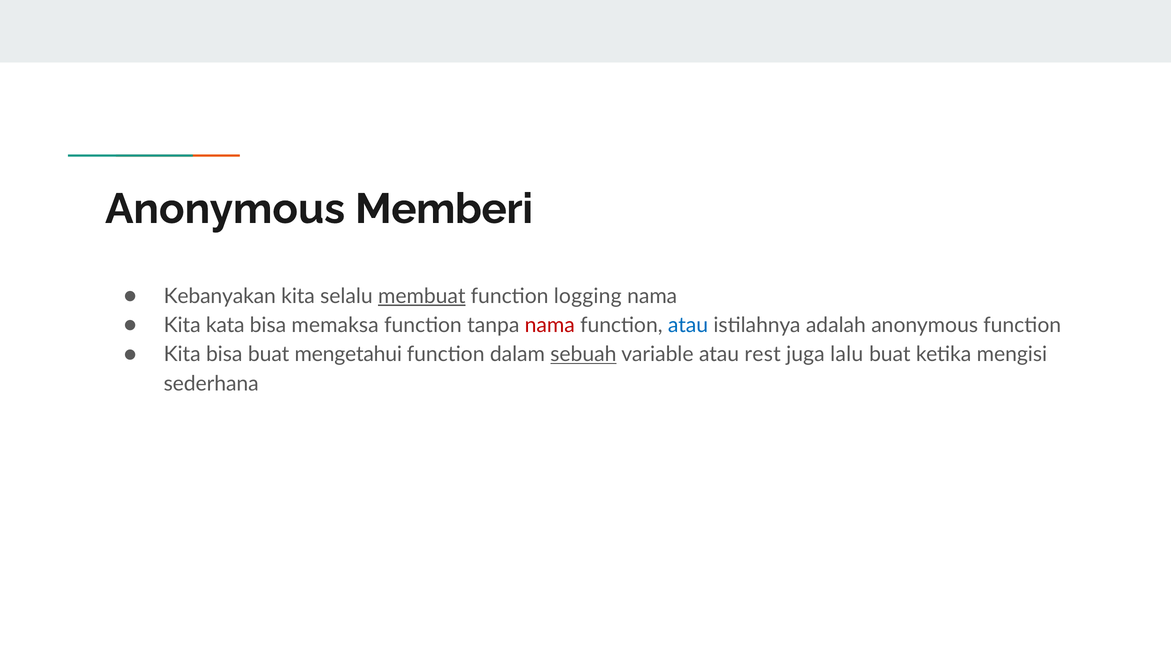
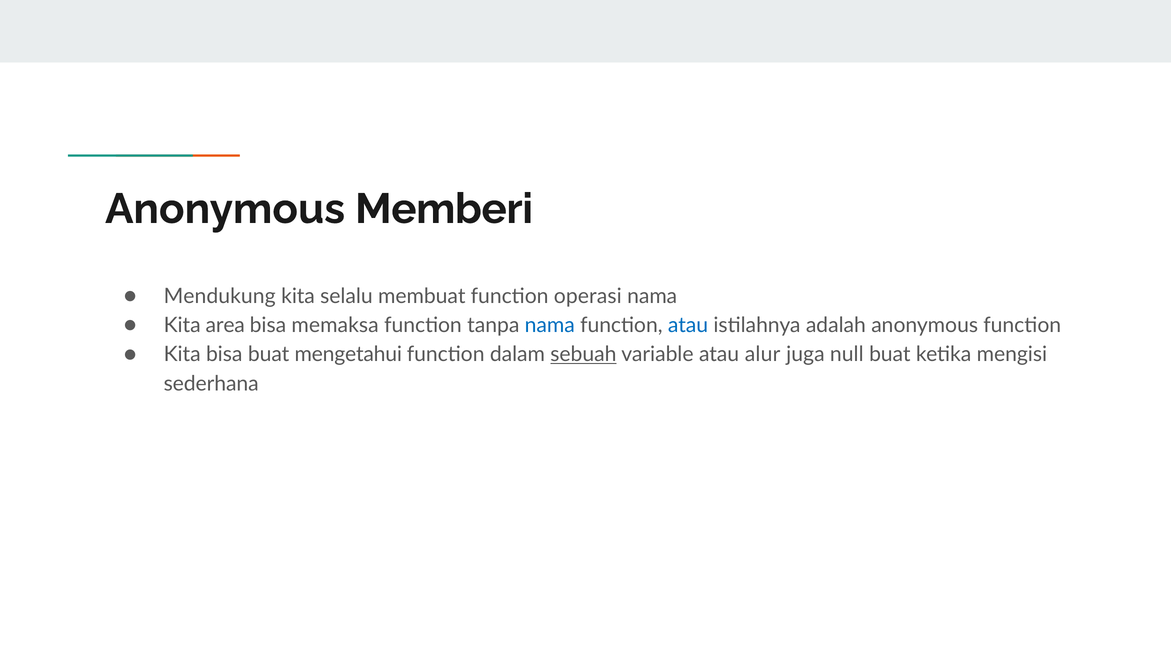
Kebanyakan: Kebanyakan -> Mendukung (220, 296)
membuat underline: present -> none (422, 296)
logging: logging -> operasi (588, 296)
kata: kata -> area (225, 325)
nama colour: red -> blue (550, 325)
rest: rest -> alur (763, 354)
lalu: lalu -> null (847, 354)
